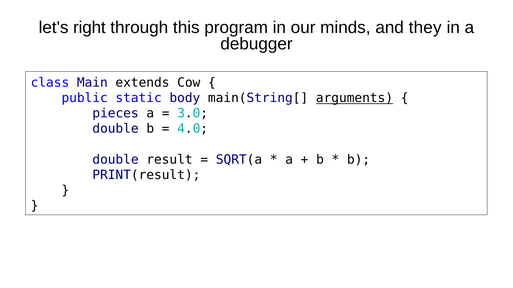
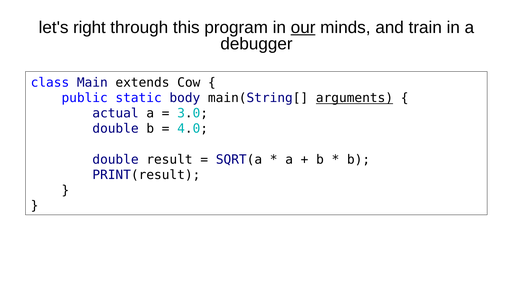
our underline: none -> present (303, 28)
they: they -> train (425, 28)
pieces: pieces -> actual (116, 114)
